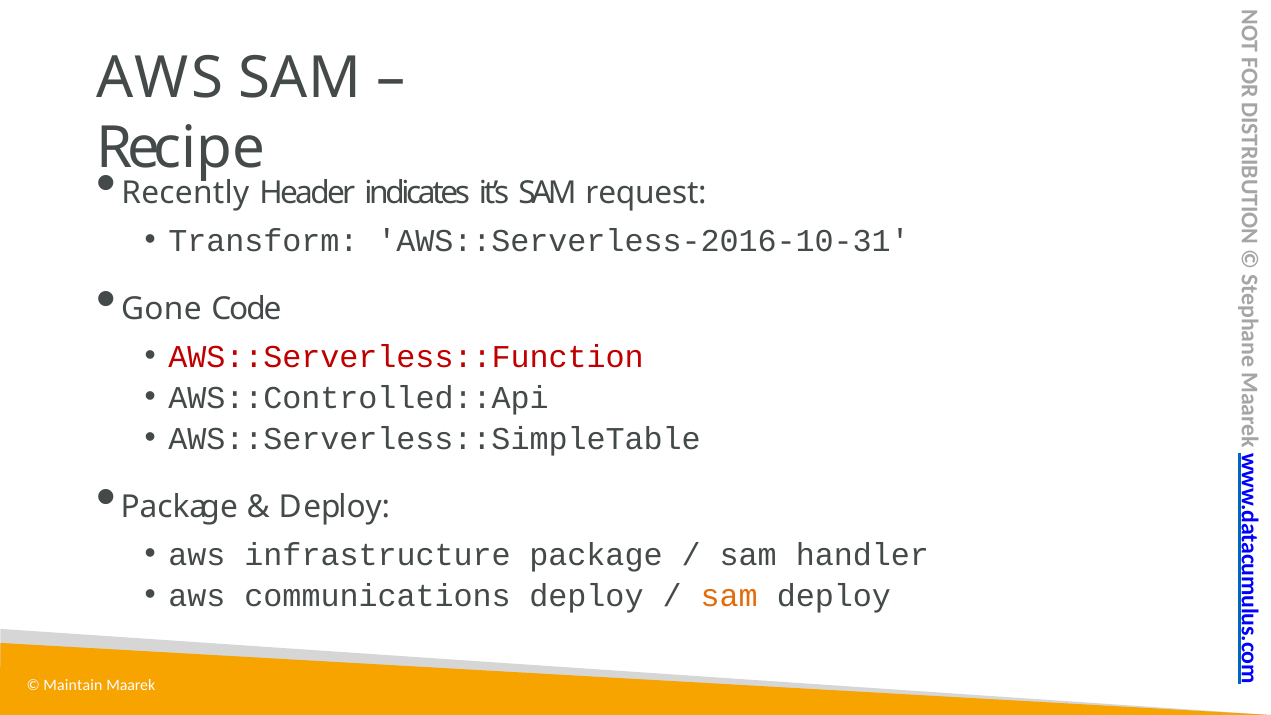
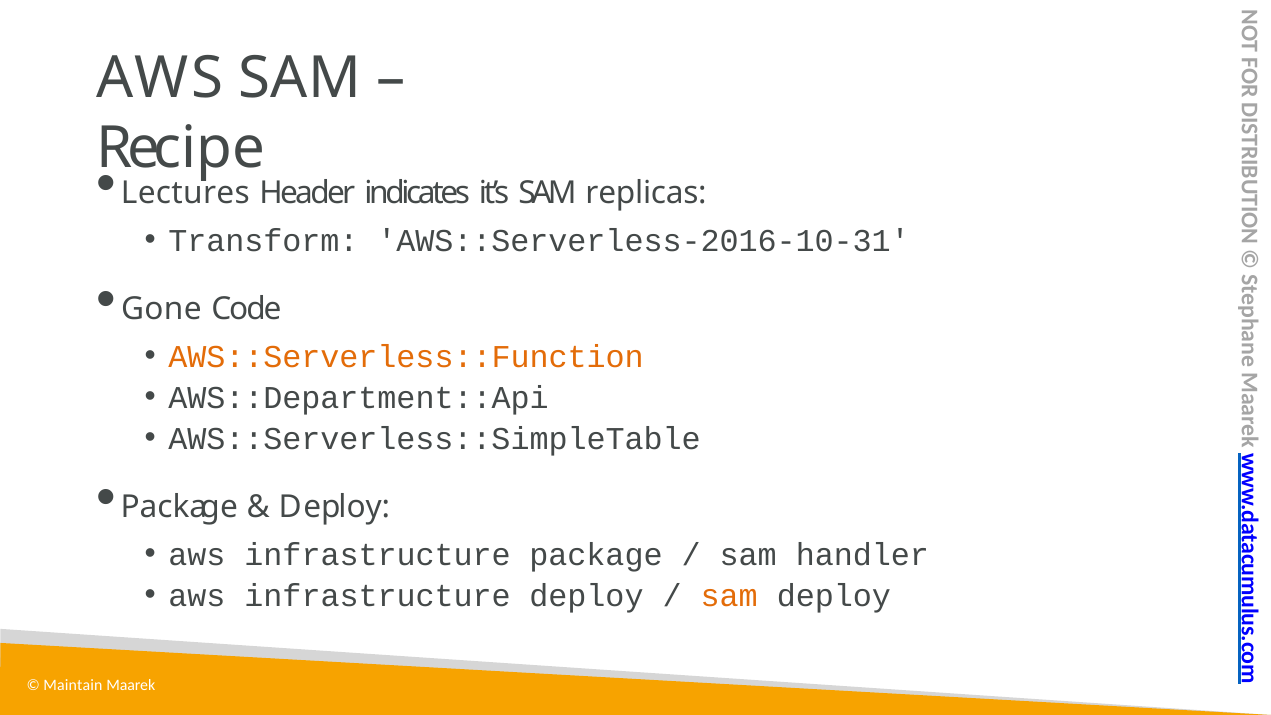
Recently: Recently -> Lectures (185, 193)
request: request -> replicas (646, 193)
AWS::Serverless::Function colour: red -> orange (406, 357)
AWS::Controlled::Api: AWS::Controlled::Api -> AWS::Department::Api (359, 398)
communications: communications -> infrastructure (378, 596)
